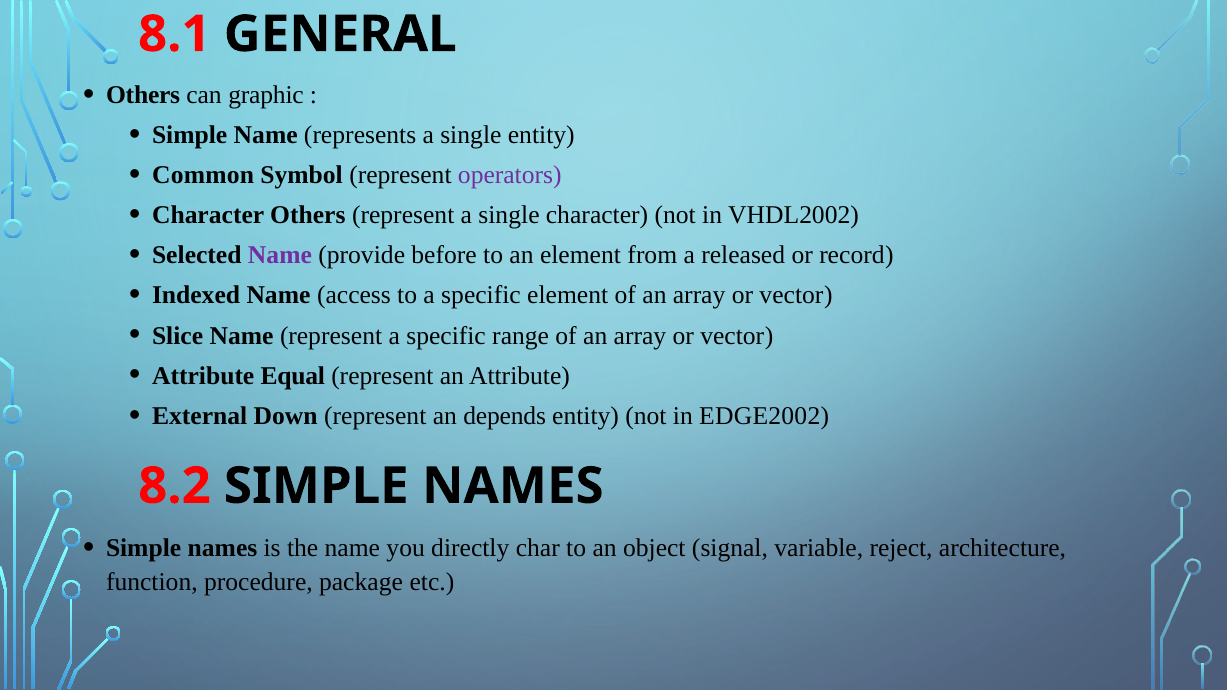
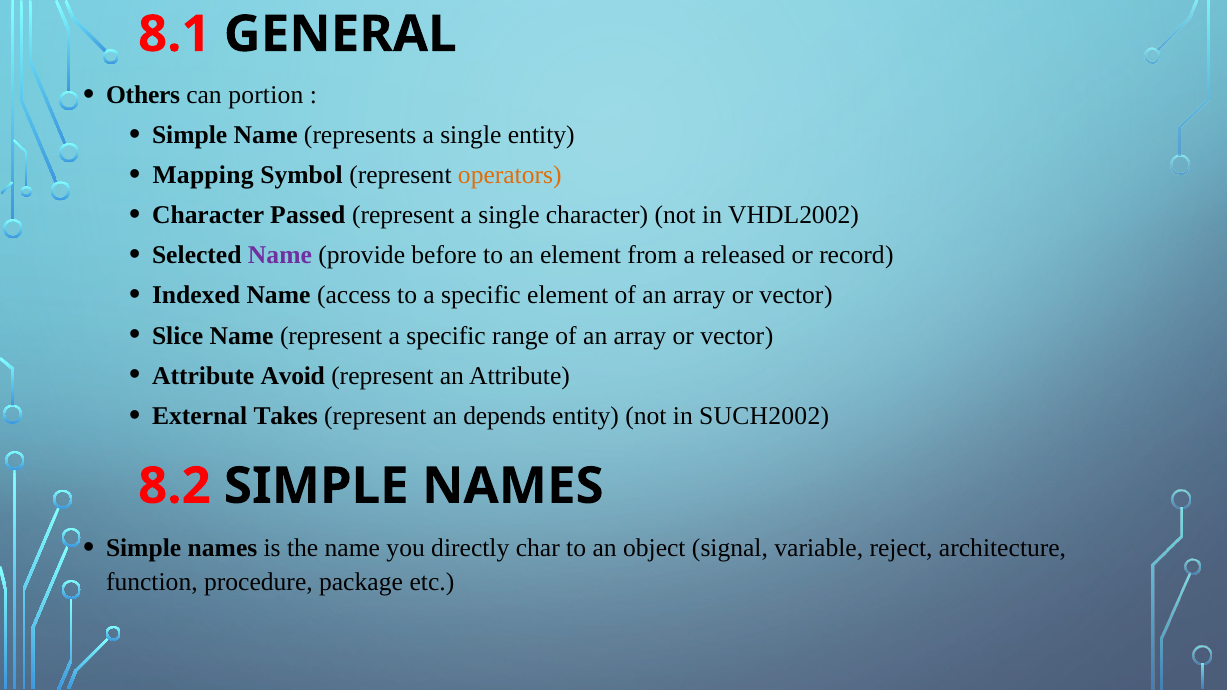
graphic: graphic -> portion (266, 95)
Common: Common -> Mapping (203, 175)
operators colour: purple -> orange (510, 175)
Character Others: Others -> Passed (308, 215)
Equal: Equal -> Avoid (293, 376)
Down: Down -> Takes (286, 416)
EDGE2002: EDGE2002 -> SUCH2002 (764, 416)
